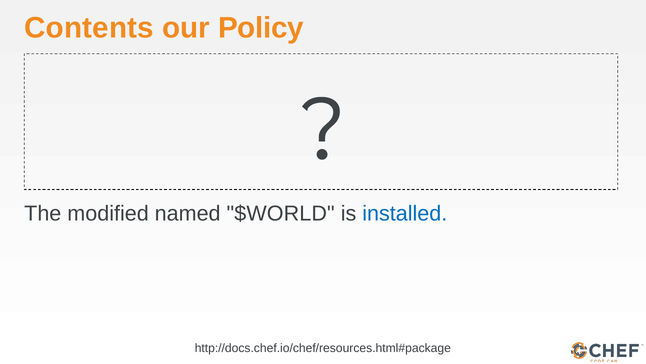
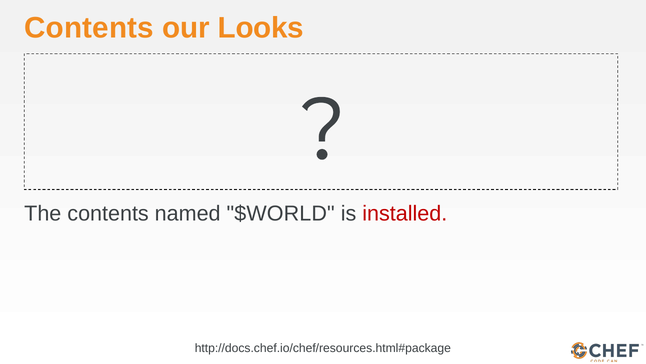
Policy: Policy -> Looks (261, 28)
The modified: modified -> contents (108, 213)
installed colour: blue -> red (405, 213)
